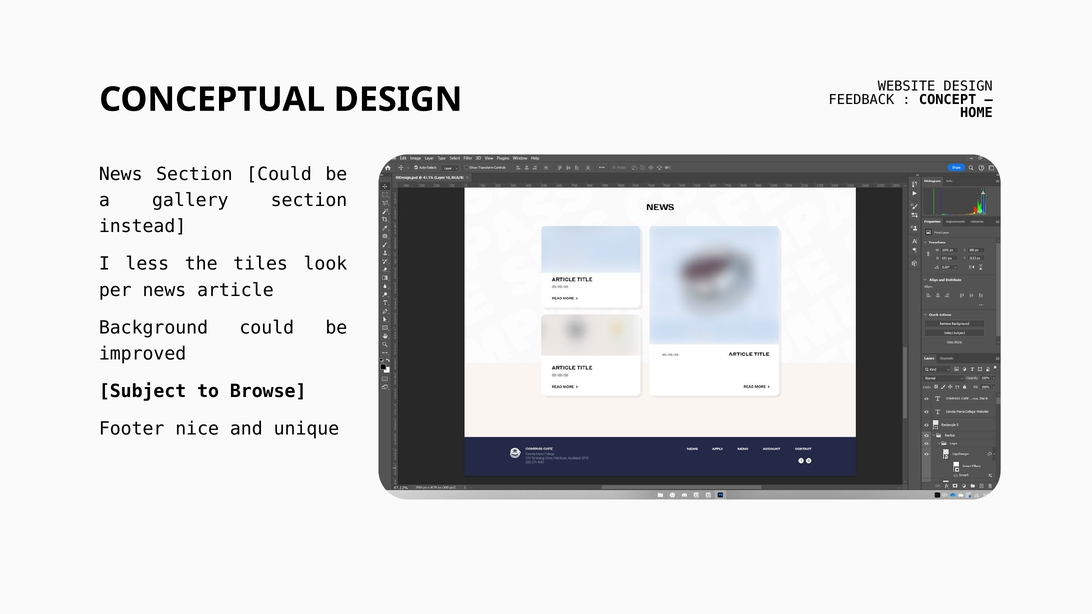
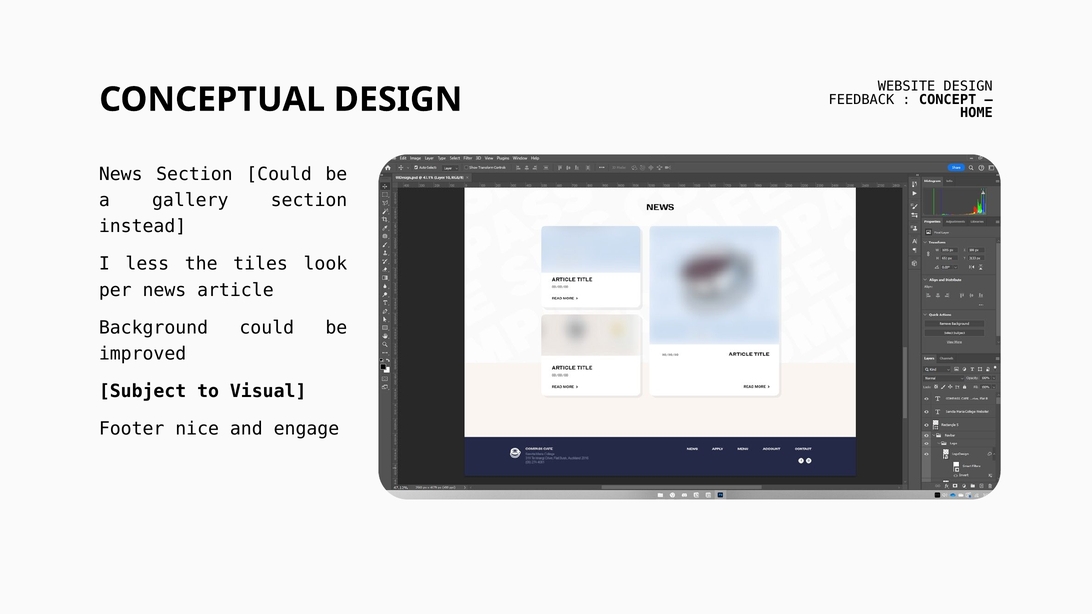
Browse: Browse -> Visual (268, 391)
unique: unique -> engage (306, 429)
